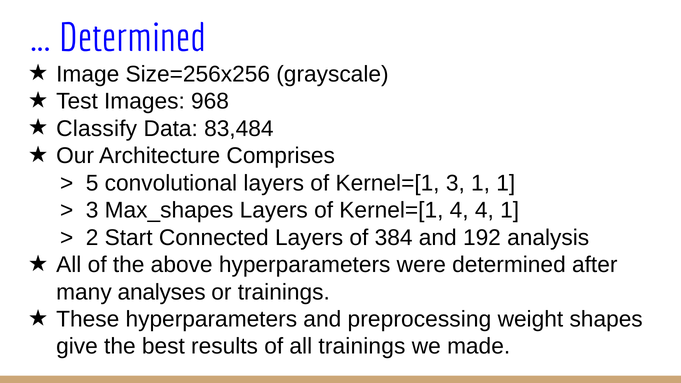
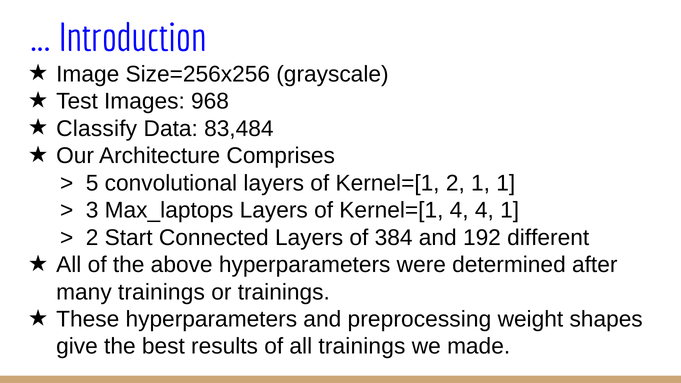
Determined: Determined -> Introduction (133, 38)
Kernel=[1 3: 3 -> 2 (455, 183)
Max_shapes: Max_shapes -> Max_laptops (169, 210)
analysis: analysis -> different (548, 238)
many analyses: analyses -> trainings (161, 292)
